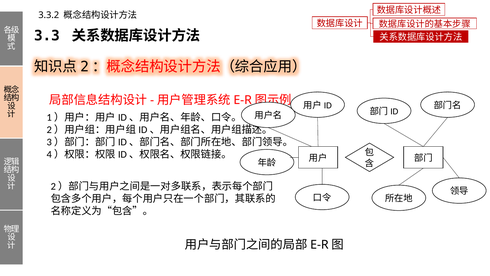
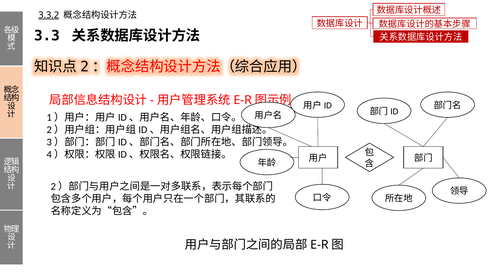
3.3.2 underline: none -> present (49, 15)
